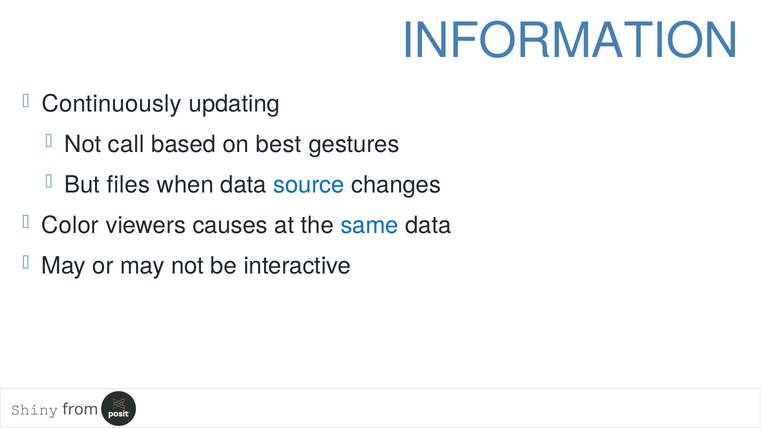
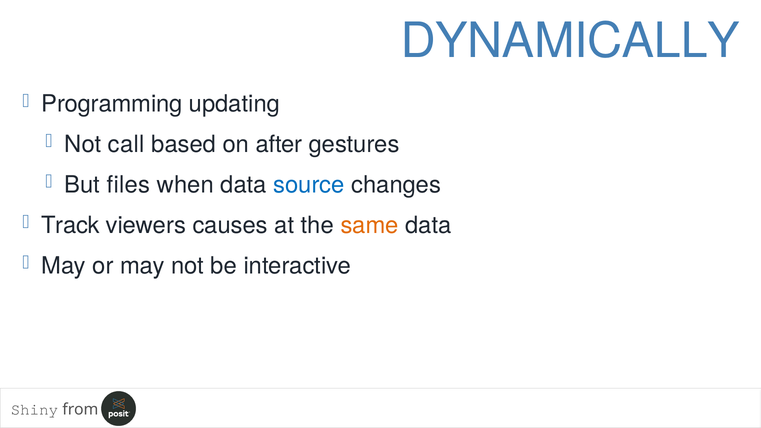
INFORMATION: INFORMATION -> DYNAMICALLY (570, 41)
Continuously: Continuously -> Programming (112, 104)
best: best -> after (279, 145)
Color: Color -> Track (70, 225)
same colour: blue -> orange (370, 225)
